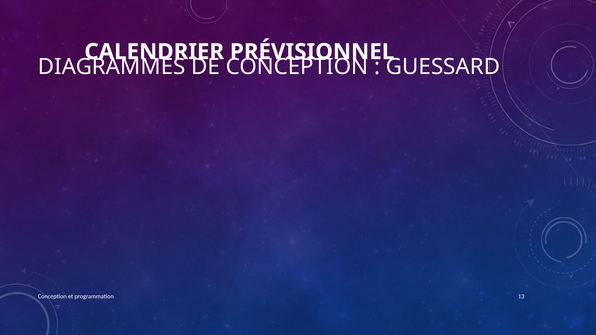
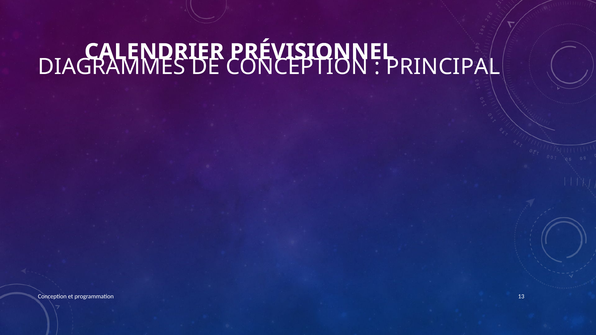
GUESSARD: GUESSARD -> PRINCIPAL (443, 67)
